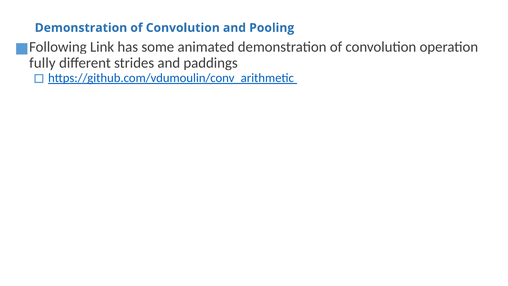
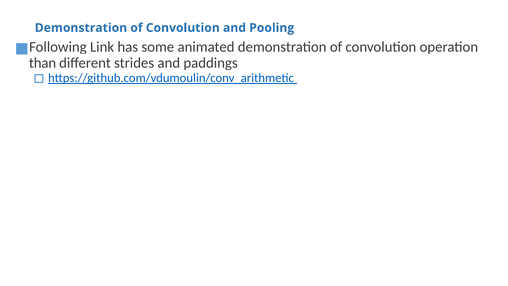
fully: fully -> than (43, 63)
